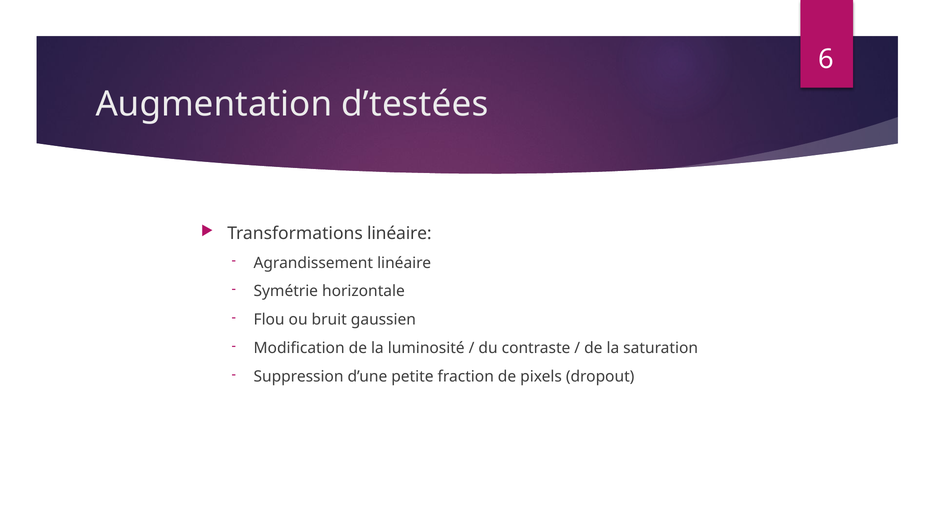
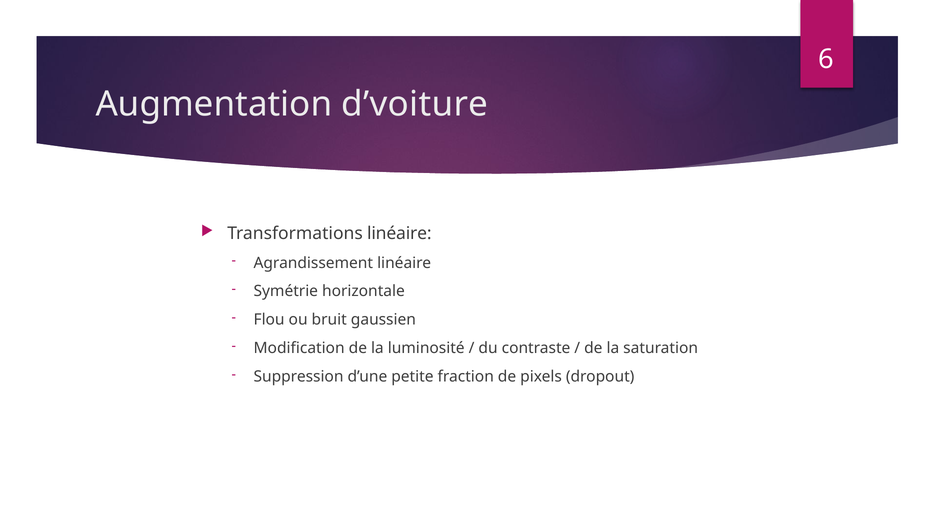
d’testées: d’testées -> d’voiture (415, 104)
